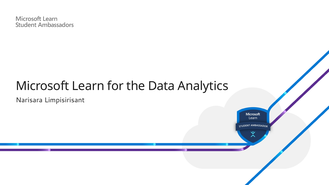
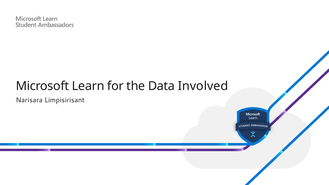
Analytics: Analytics -> Involved (203, 86)
